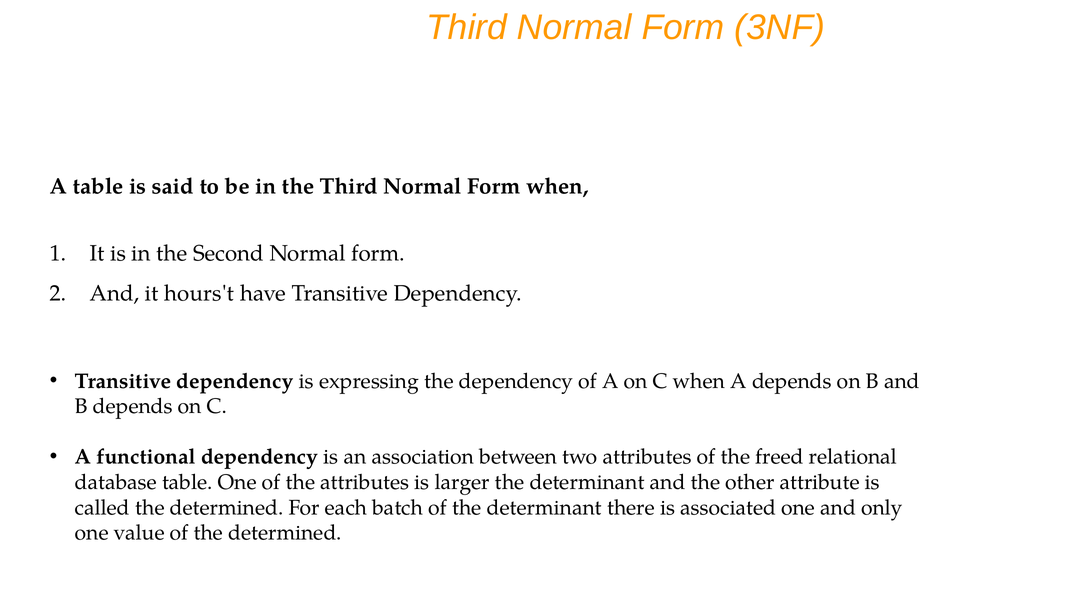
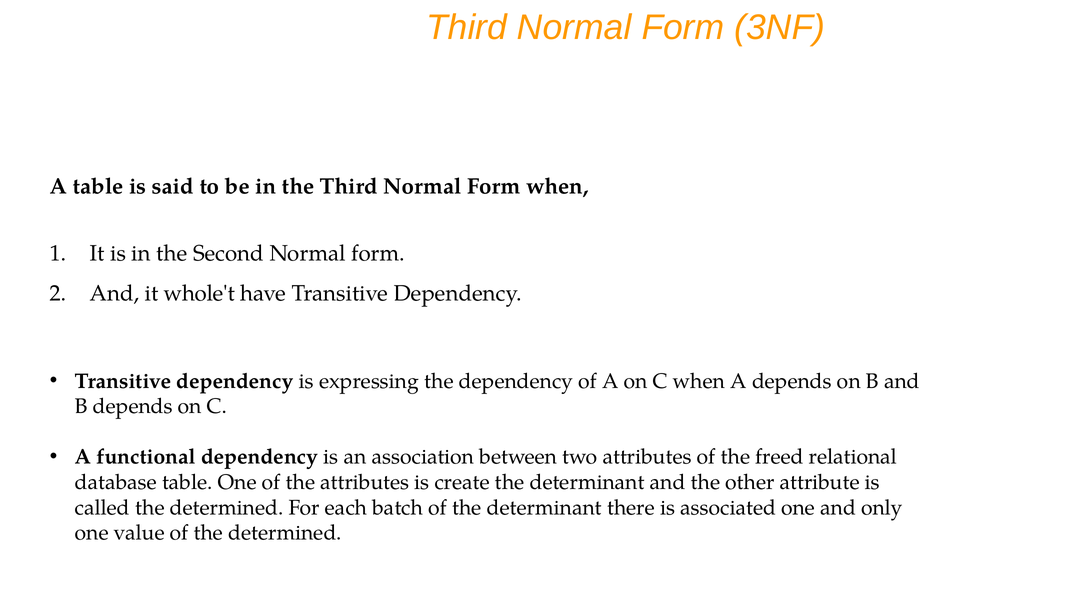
hours't: hours't -> whole't (199, 293)
larger: larger -> create (462, 482)
